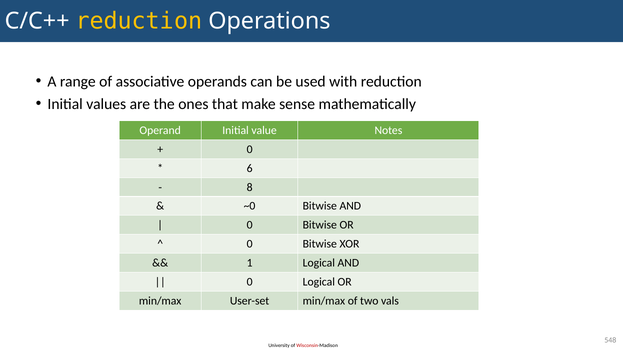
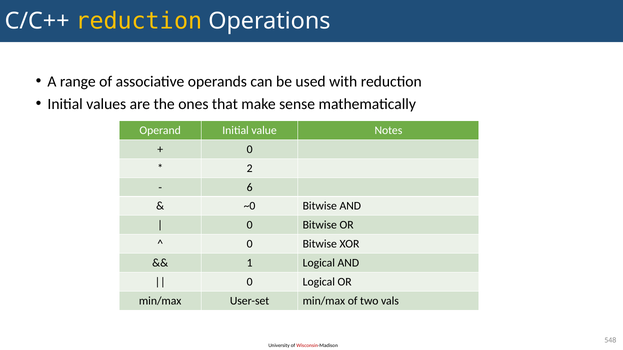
6: 6 -> 2 (250, 168)
8: 8 -> 6 (250, 187)
